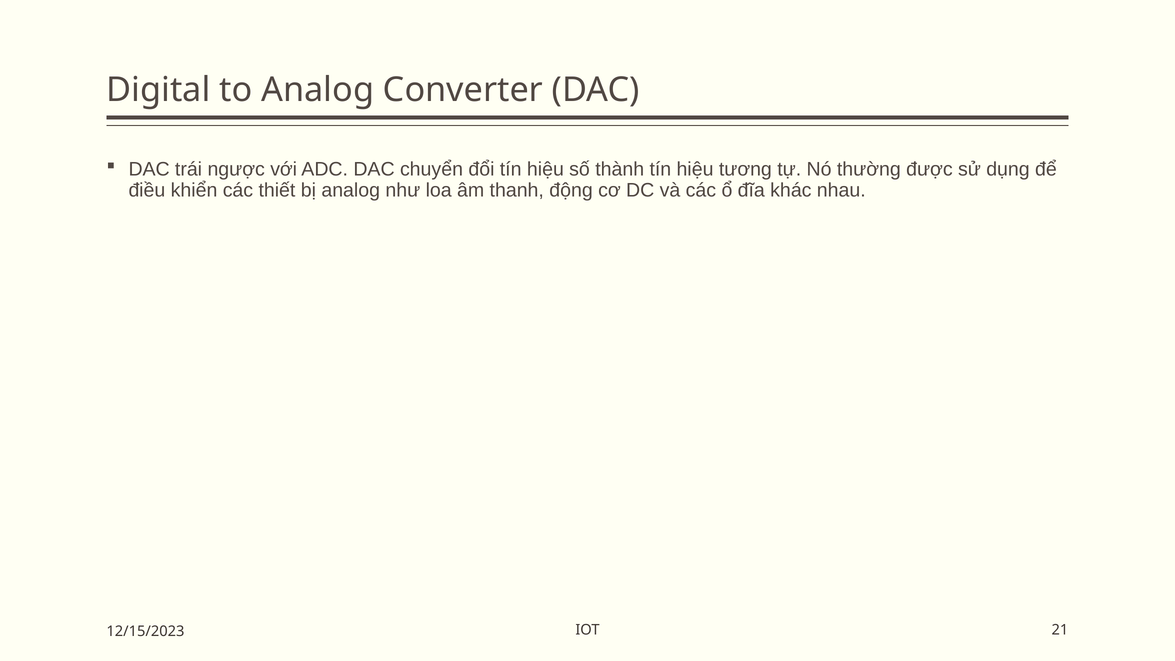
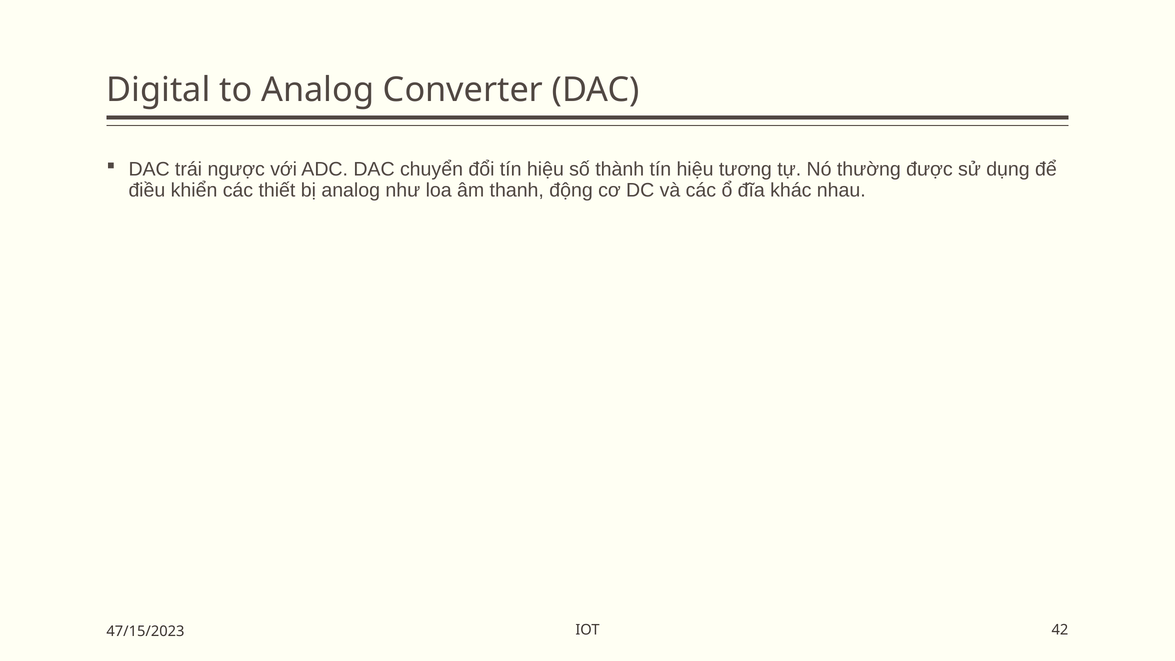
21: 21 -> 42 (1060, 630)
12/15/2023: 12/15/2023 -> 47/15/2023 (145, 631)
